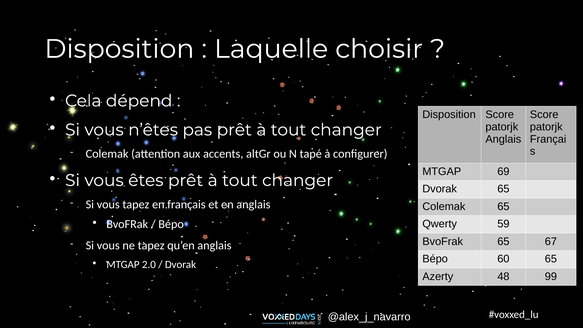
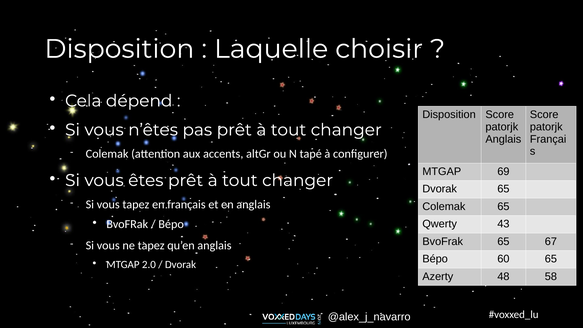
59: 59 -> 43 (503, 224)
99: 99 -> 58 (551, 276)
